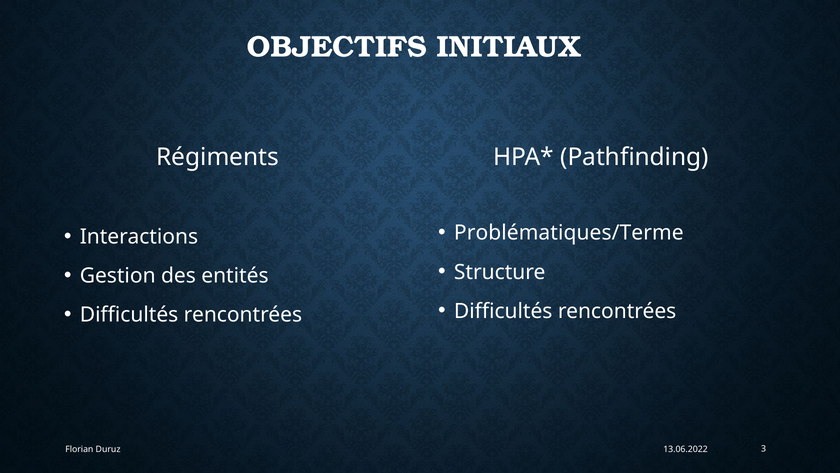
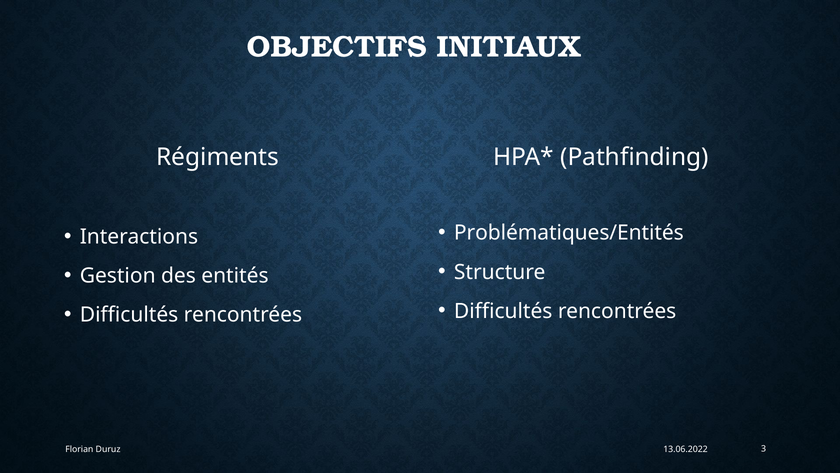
Problématiques/Terme: Problématiques/Terme -> Problématiques/Entités (569, 233)
